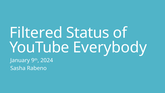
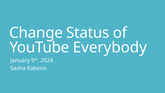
Filtered: Filtered -> Change (36, 33)
